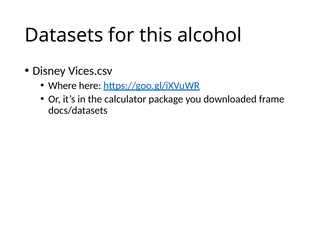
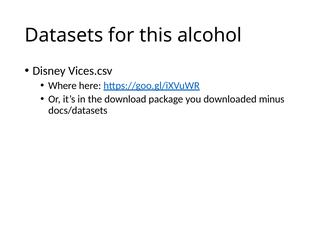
calculator: calculator -> download (125, 99)
frame: frame -> minus (272, 99)
